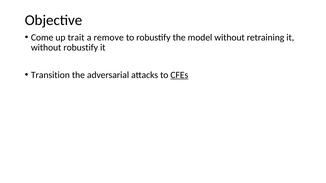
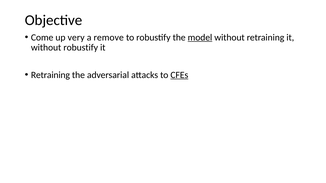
trait: trait -> very (76, 37)
model underline: none -> present (200, 37)
Transition: Transition -> Retraining (50, 75)
